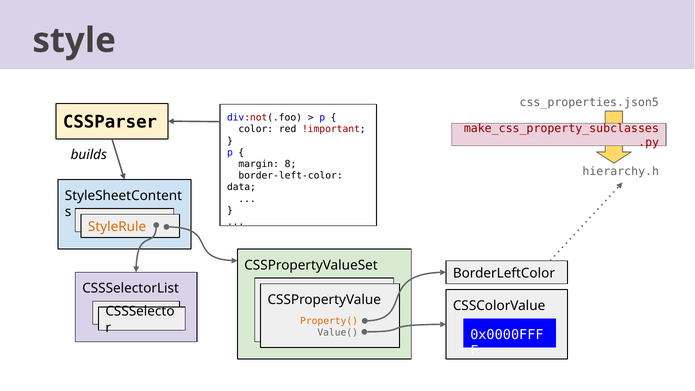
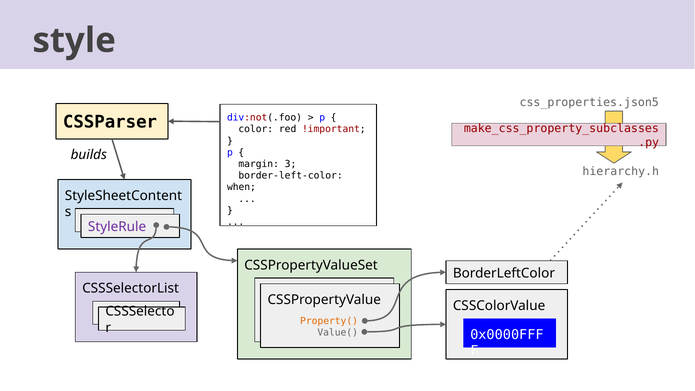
8: 8 -> 3 (291, 164)
data: data -> when (241, 187)
StyleRule colour: orange -> purple (117, 227)
